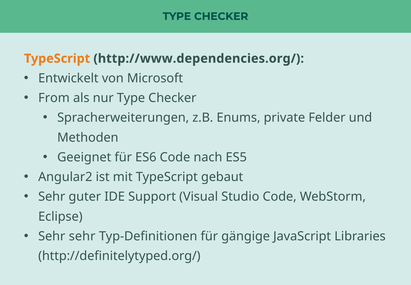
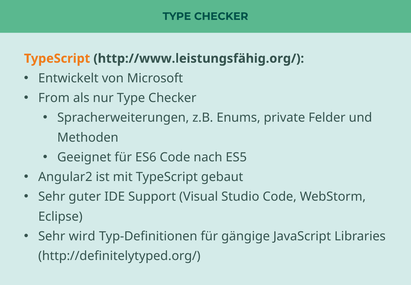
http://www.dependencies.org/: http://www.dependencies.org/ -> http://www.leistungsfähig.org/ (199, 58)
Sehr sehr: sehr -> wird (82, 236)
